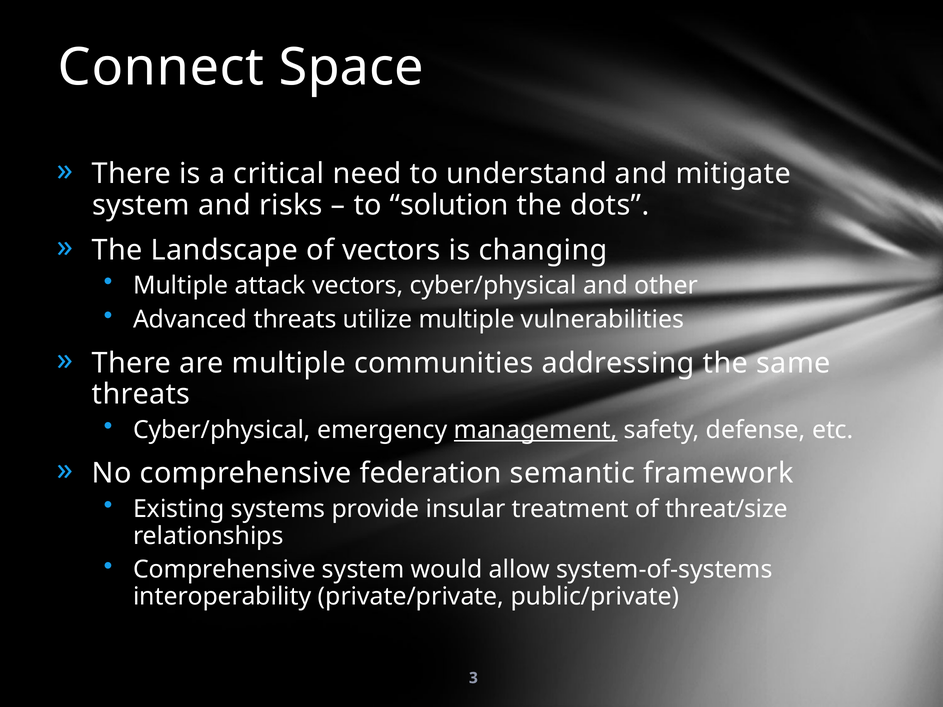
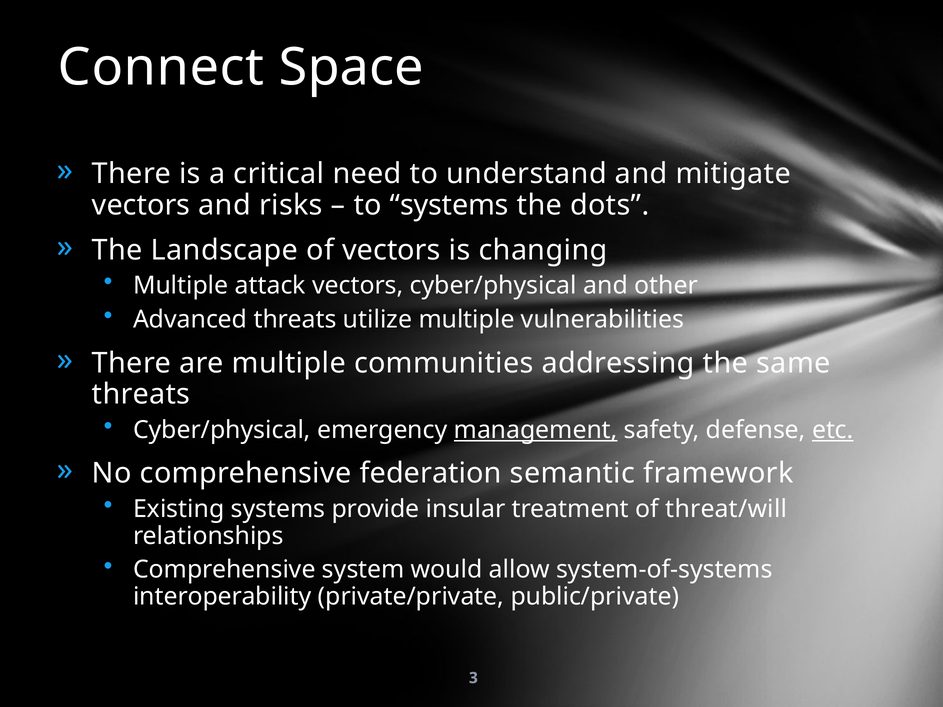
system: system -> vectors (141, 205)
to solution: solution -> systems (449, 205)
etc underline: none -> present (833, 430)
threat/size: threat/size -> threat/will (726, 509)
